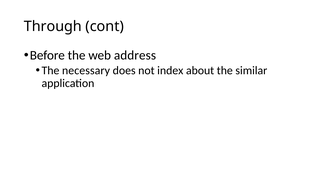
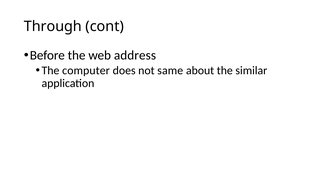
necessary: necessary -> computer (86, 70)
index: index -> same (170, 70)
